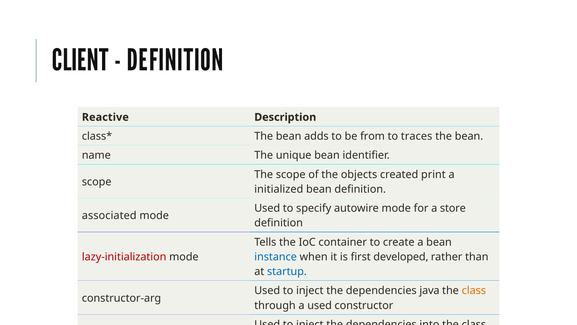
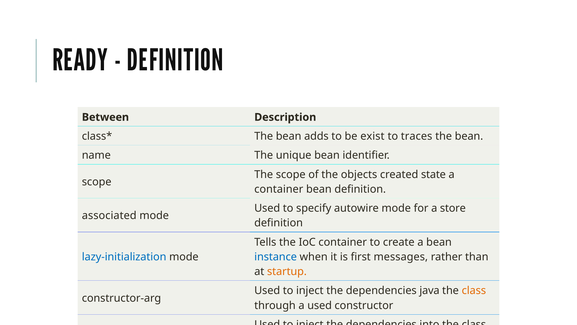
CLIENT: CLIENT -> READY (80, 60)
Reactive: Reactive -> Between (105, 117)
from: from -> exist (372, 136)
print: print -> state (433, 174)
initialized: initialized -> container (279, 189)
lazy-initialization colour: red -> blue (124, 257)
developed: developed -> messages (401, 257)
startup colour: blue -> orange (287, 271)
